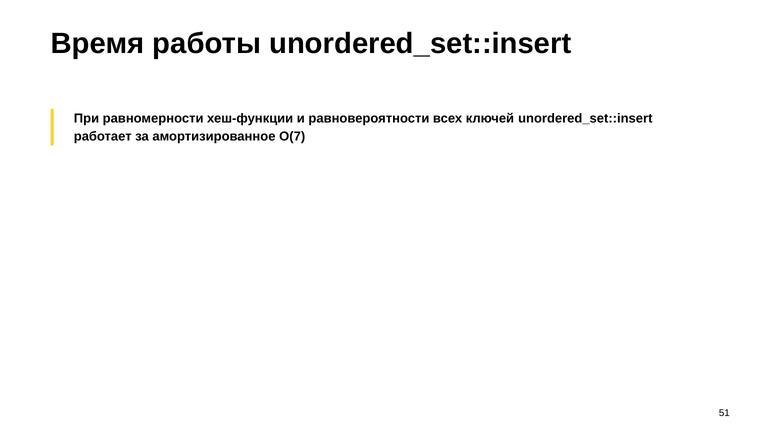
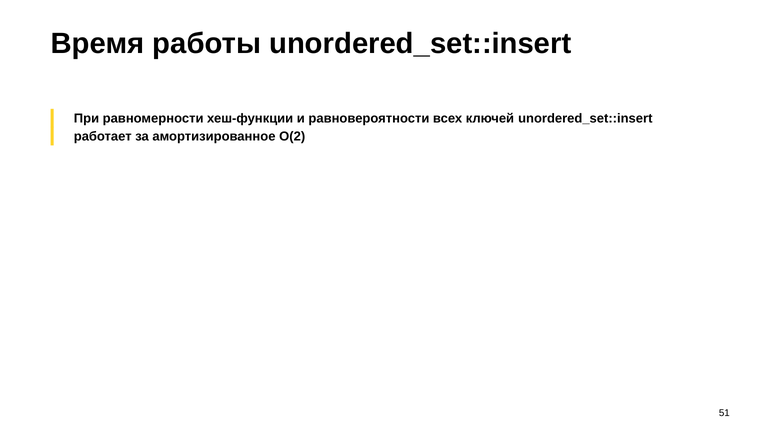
O(7: O(7 -> O(2 (292, 136)
